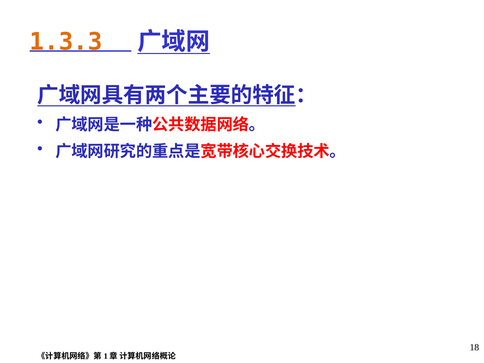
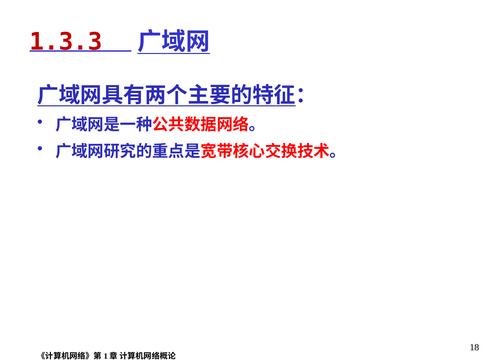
1.3.3 colour: orange -> red (66, 42)
